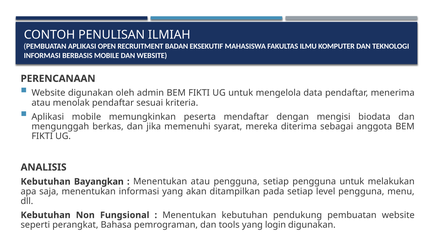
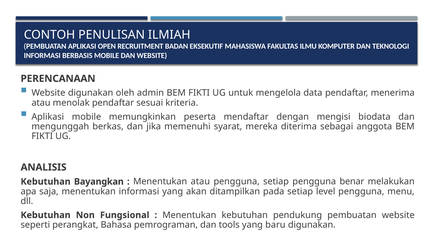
pengguna untuk: untuk -> benar (352, 181)
login: login -> baru (275, 224)
